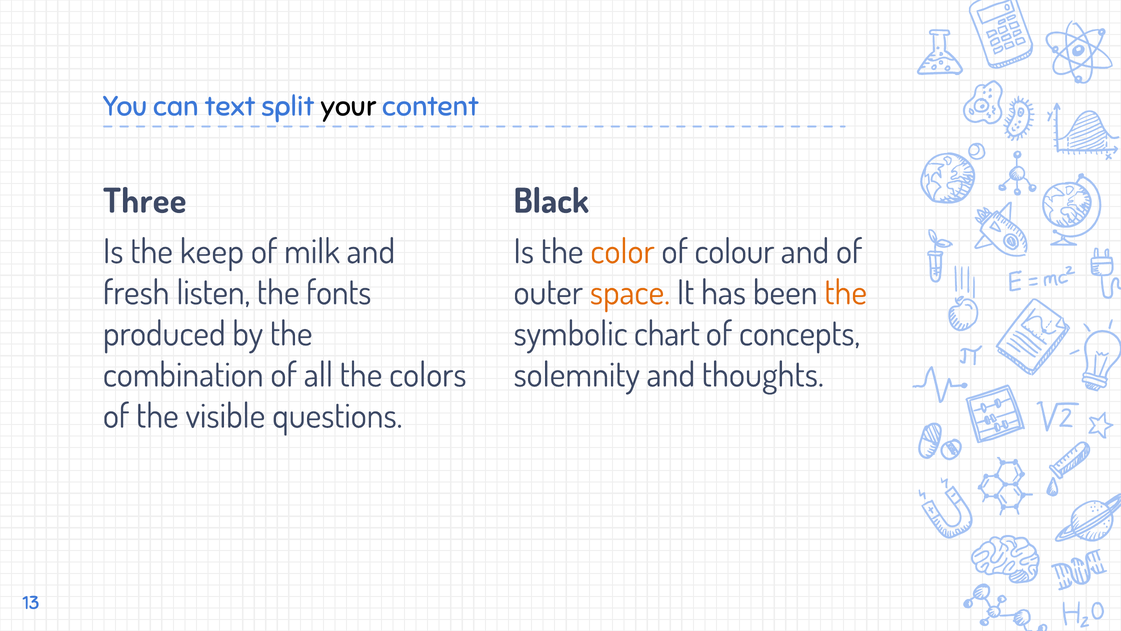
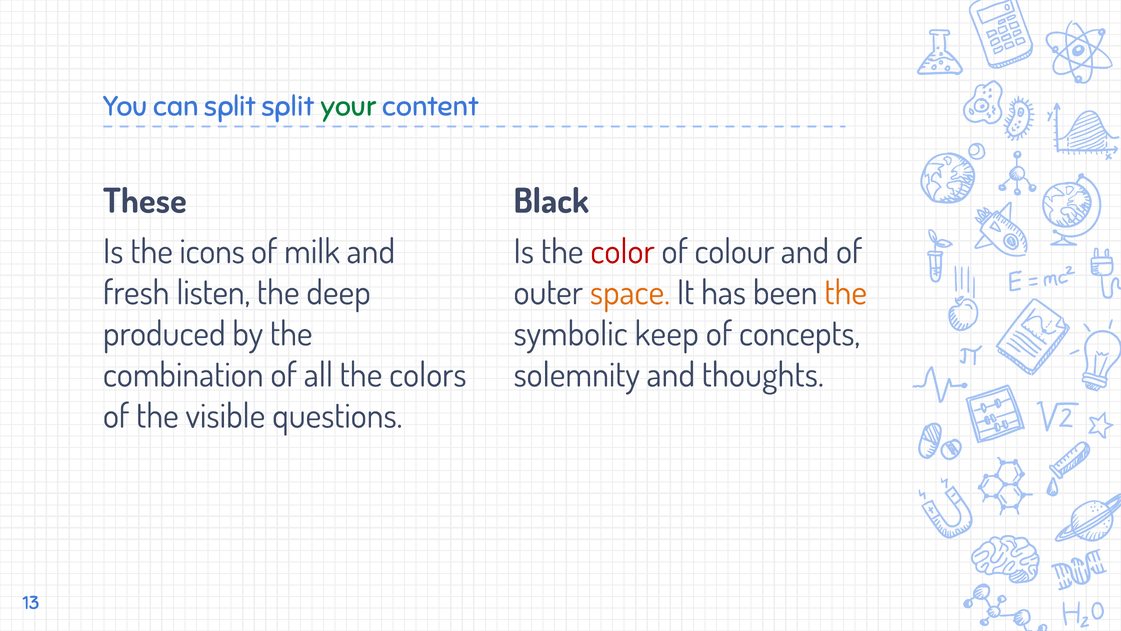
can text: text -> split (230, 107)
your colour: black -> green (349, 107)
Three: Three -> These (145, 201)
keep: keep -> icons (212, 252)
color colour: orange -> red (623, 252)
fonts: fonts -> deep (339, 293)
chart: chart -> keep (667, 334)
